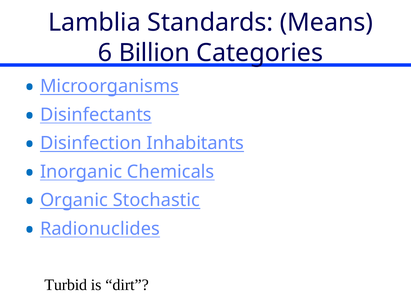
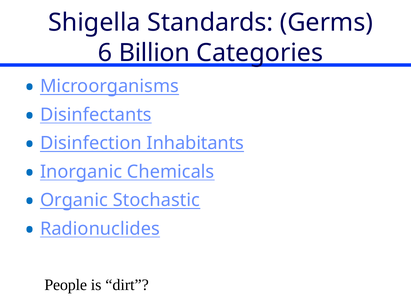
Lamblia: Lamblia -> Shigella (94, 23)
Means: Means -> Germs (326, 23)
Turbid: Turbid -> People (66, 285)
